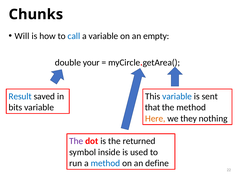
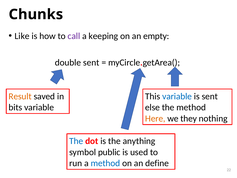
Will: Will -> Like (22, 36)
call colour: blue -> purple (74, 36)
a variable: variable -> keeping (103, 36)
double your: your -> sent (91, 62)
Result colour: blue -> orange (20, 96)
that: that -> else (152, 107)
The colour: purple -> blue (76, 141)
returned: returned -> anything (139, 141)
inside: inside -> public (109, 152)
